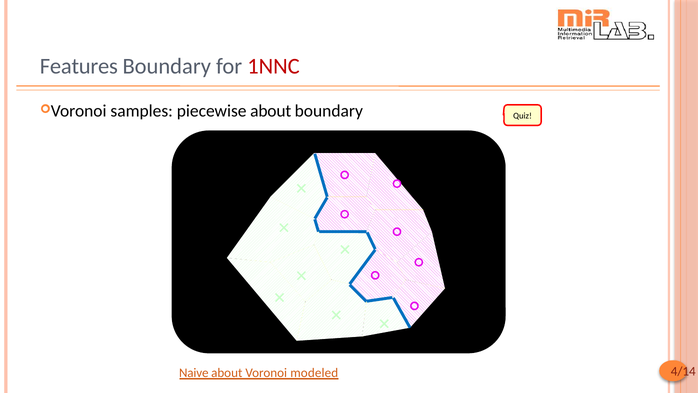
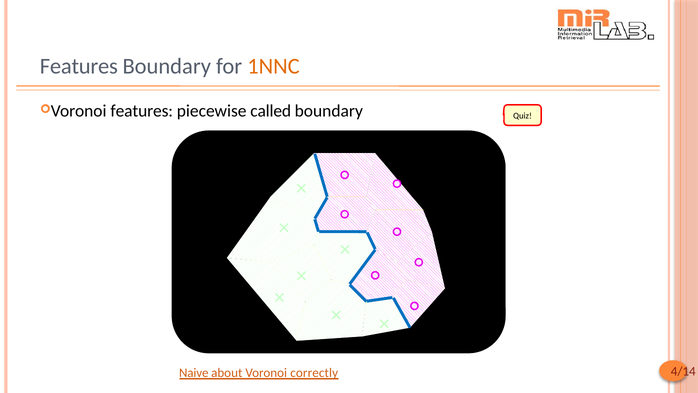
1NNC colour: red -> orange (274, 66)
samples: samples -> features (142, 111)
piecewise about: about -> called (271, 111)
modeled: modeled -> correctly (314, 373)
